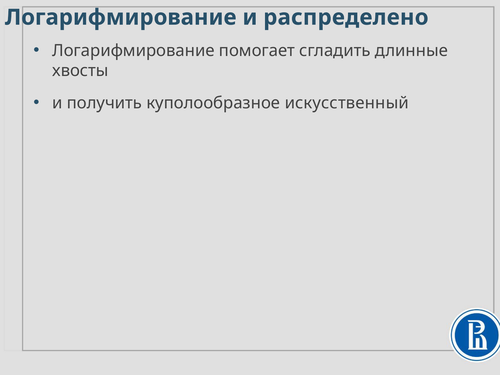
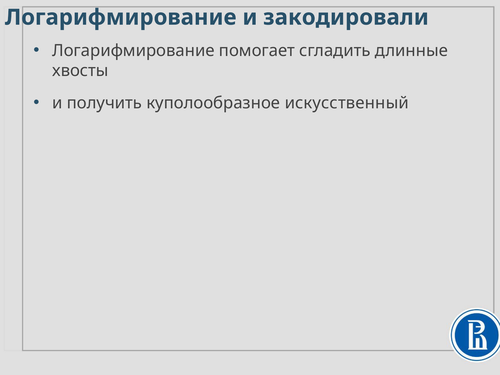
распределено: распределено -> закодировали (346, 17)
